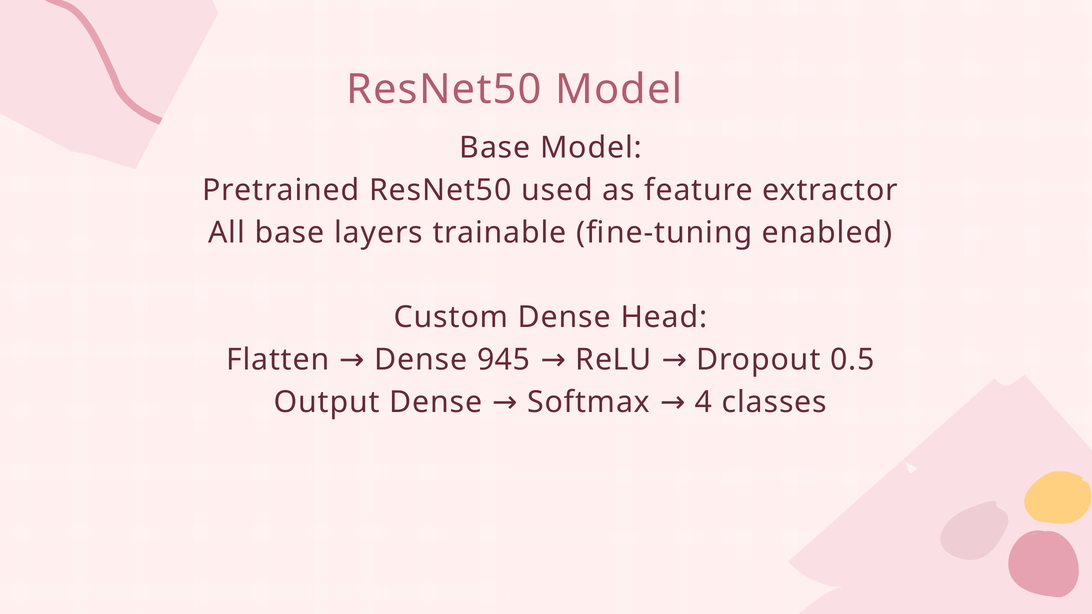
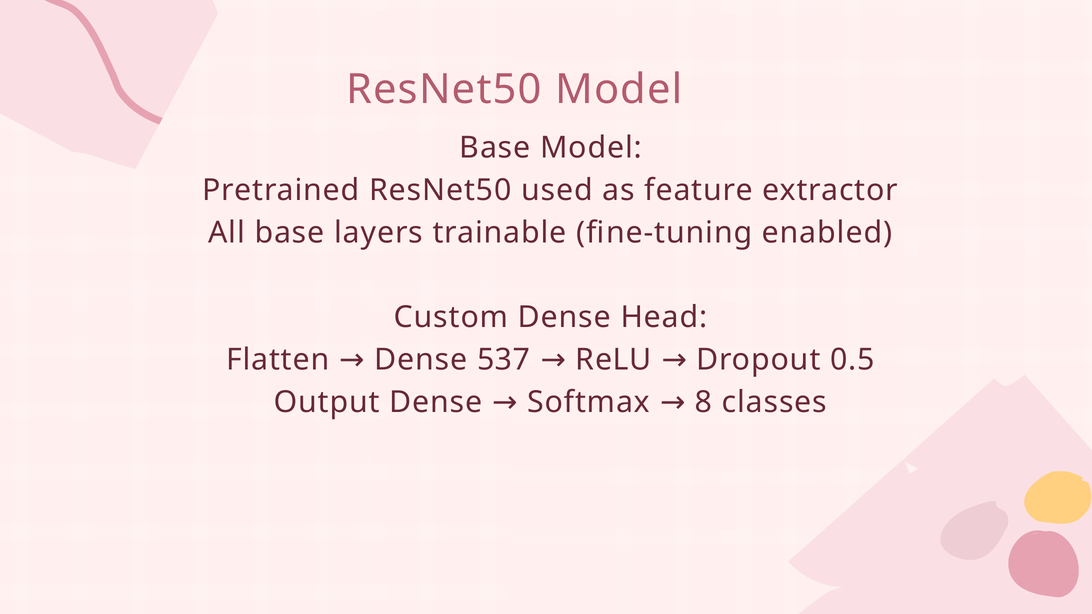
945: 945 -> 537 (504, 360)
4: 4 -> 8 (703, 402)
